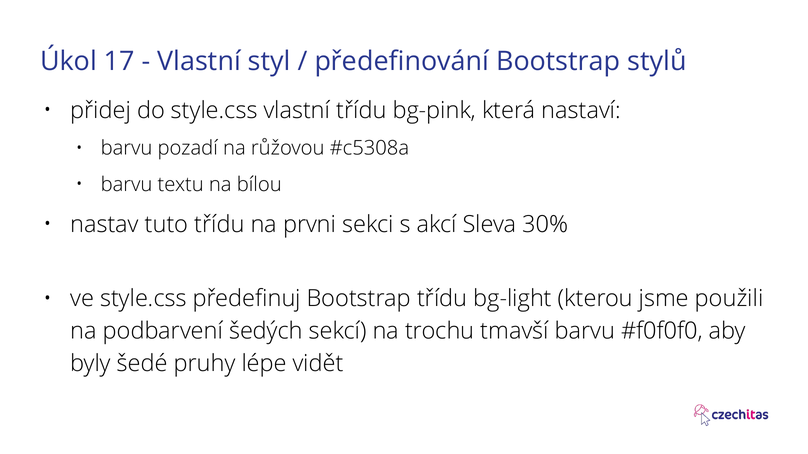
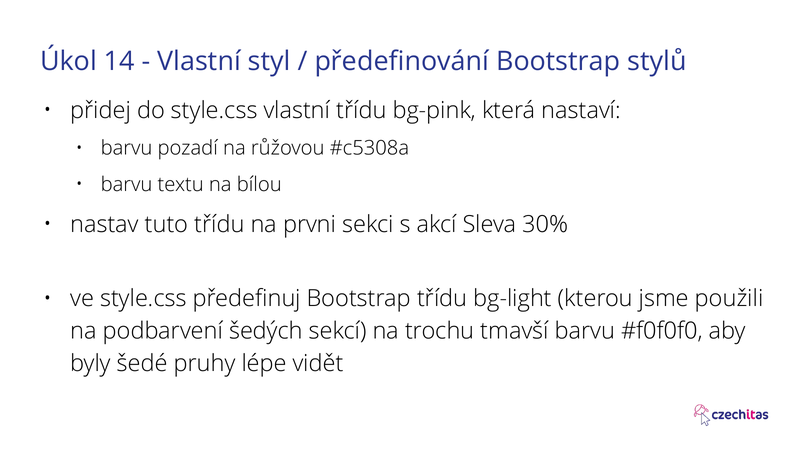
17: 17 -> 14 (119, 62)
